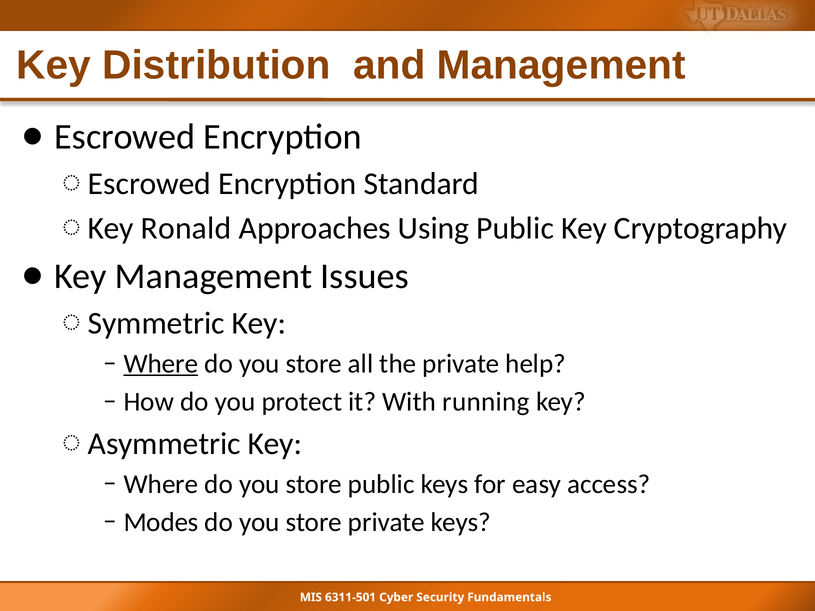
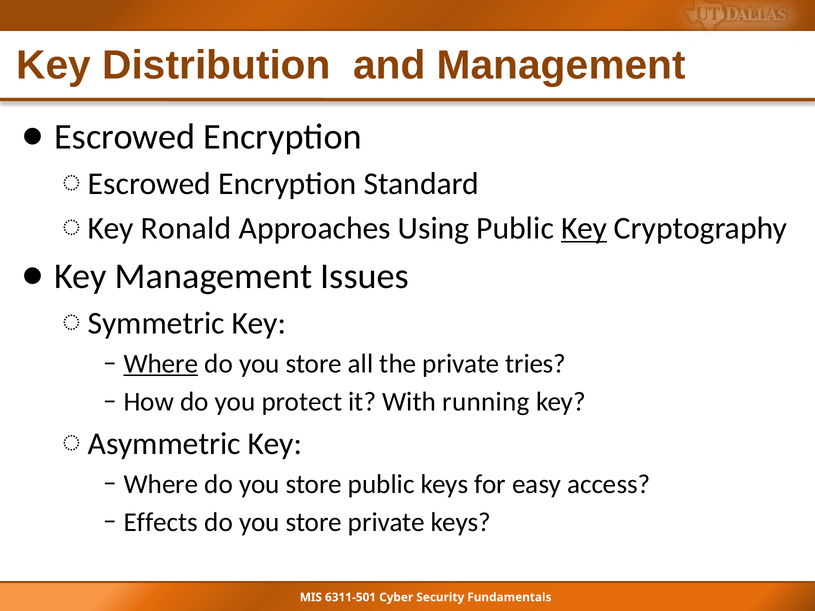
Key underline: none -> present (584, 228)
help: help -> tries (536, 364)
Modes: Modes -> Effects (161, 522)
